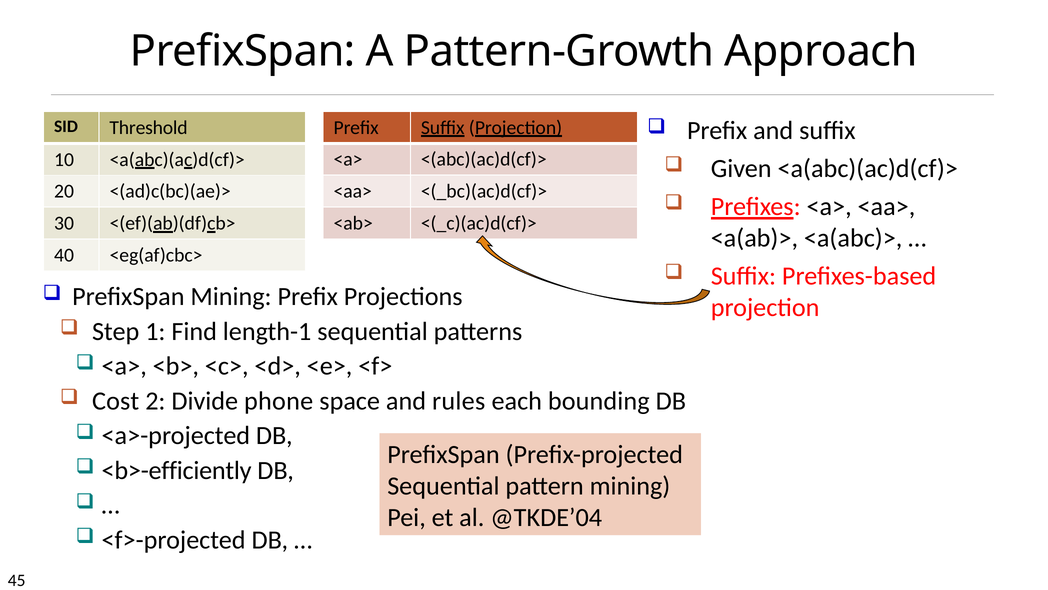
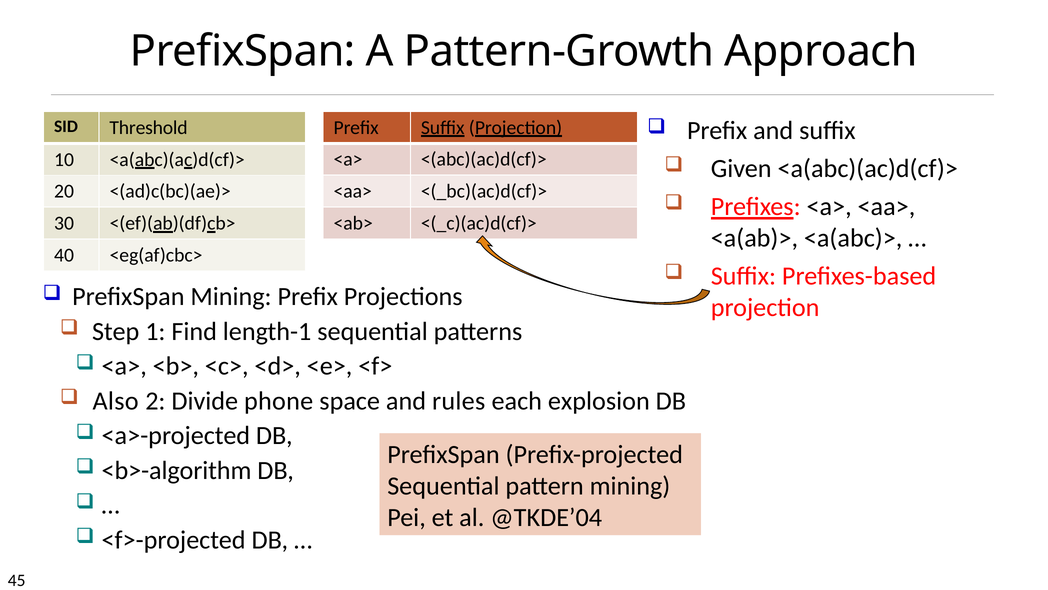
Cost: Cost -> Also (116, 401)
bounding: bounding -> explosion (599, 401)
<b>-efficiently: <b>-efficiently -> <b>-algorithm (177, 470)
